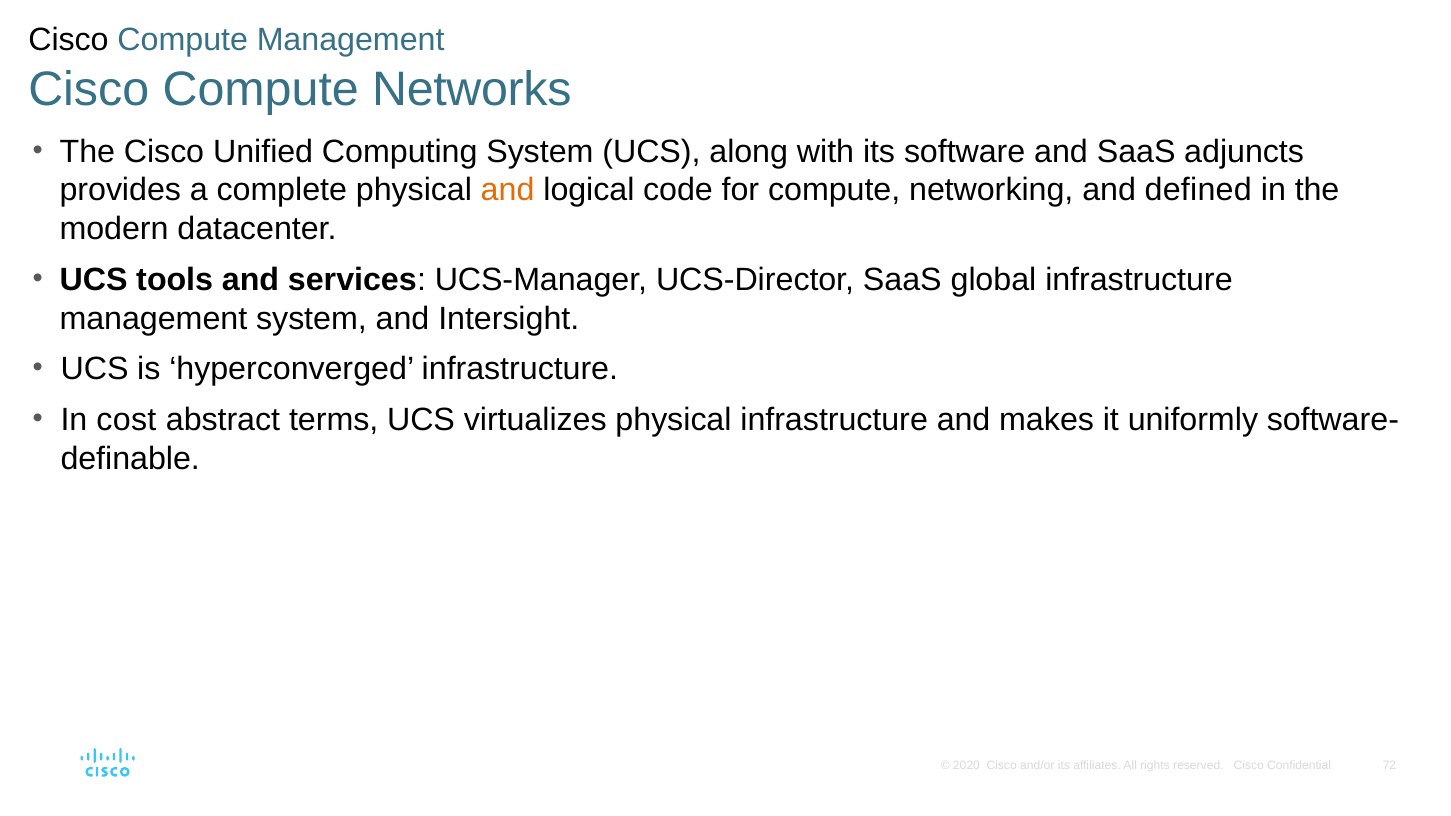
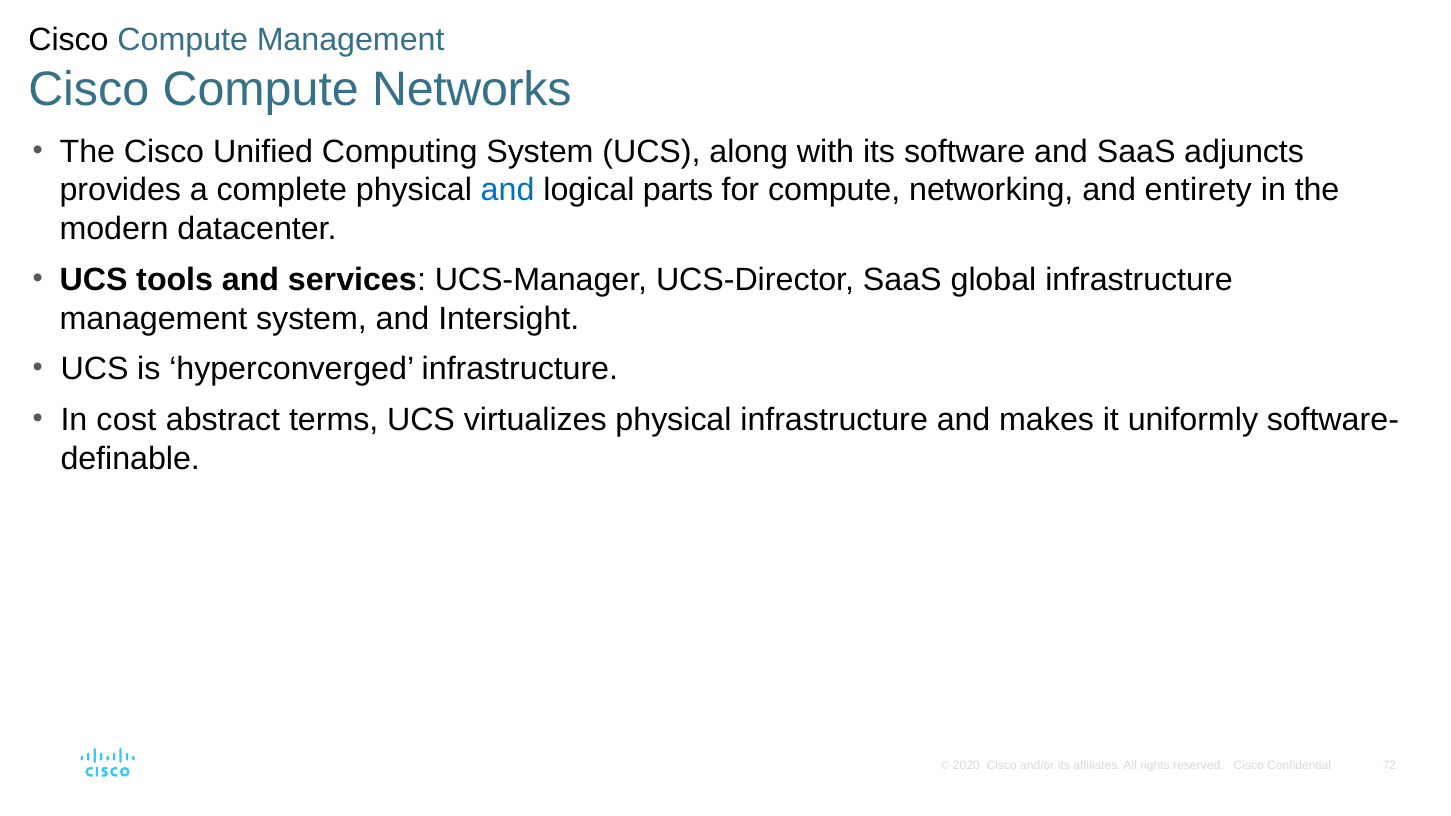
and colour: orange -> blue (508, 190)
code: code -> parts (678, 190)
defined: defined -> entirety (1198, 190)
